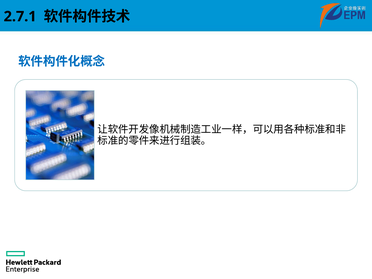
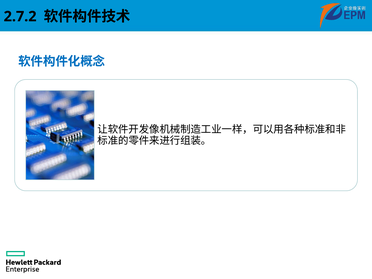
2.7.1: 2.7.1 -> 2.7.2 (20, 17)
